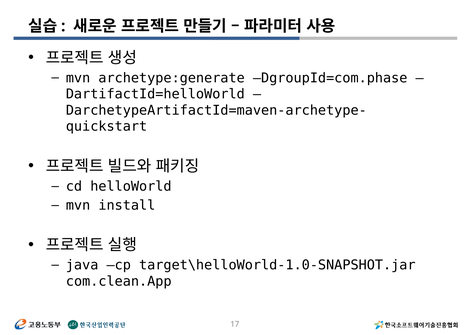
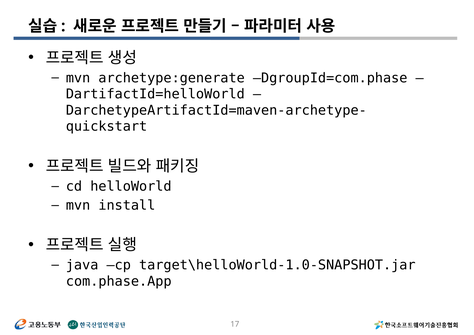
com.clean.App: com.clean.App -> com.phase.App (119, 282)
